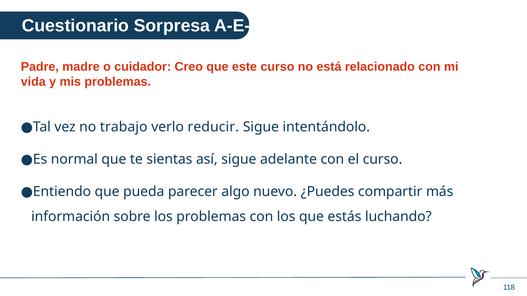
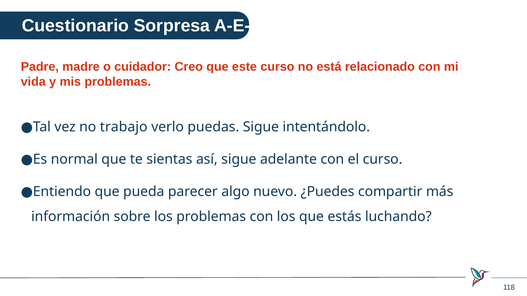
reducir: reducir -> puedas (213, 127)
